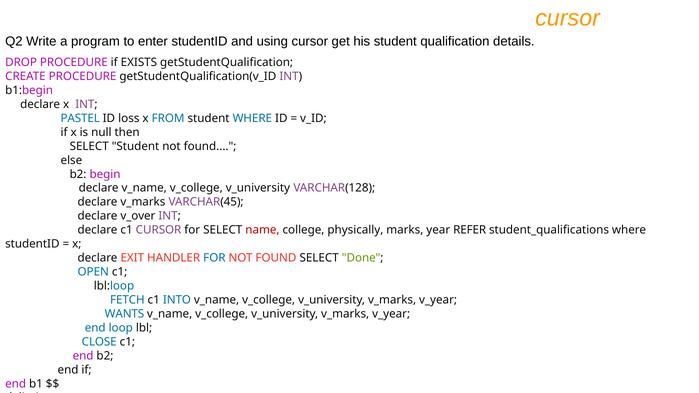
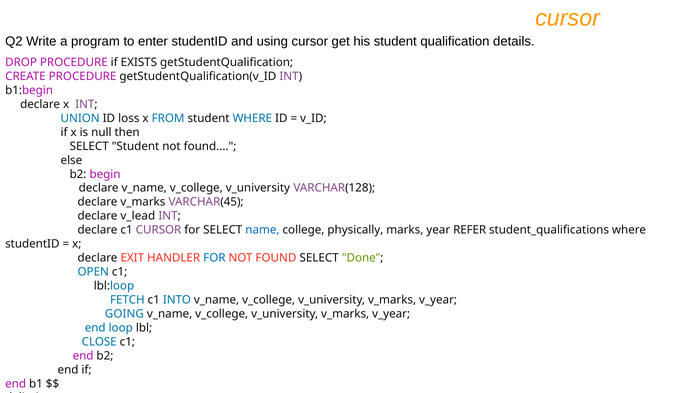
PASTEL: PASTEL -> UNION (80, 118)
v_over: v_over -> v_lead (138, 216)
name colour: red -> blue (262, 230)
WANTS: WANTS -> GOING (124, 314)
